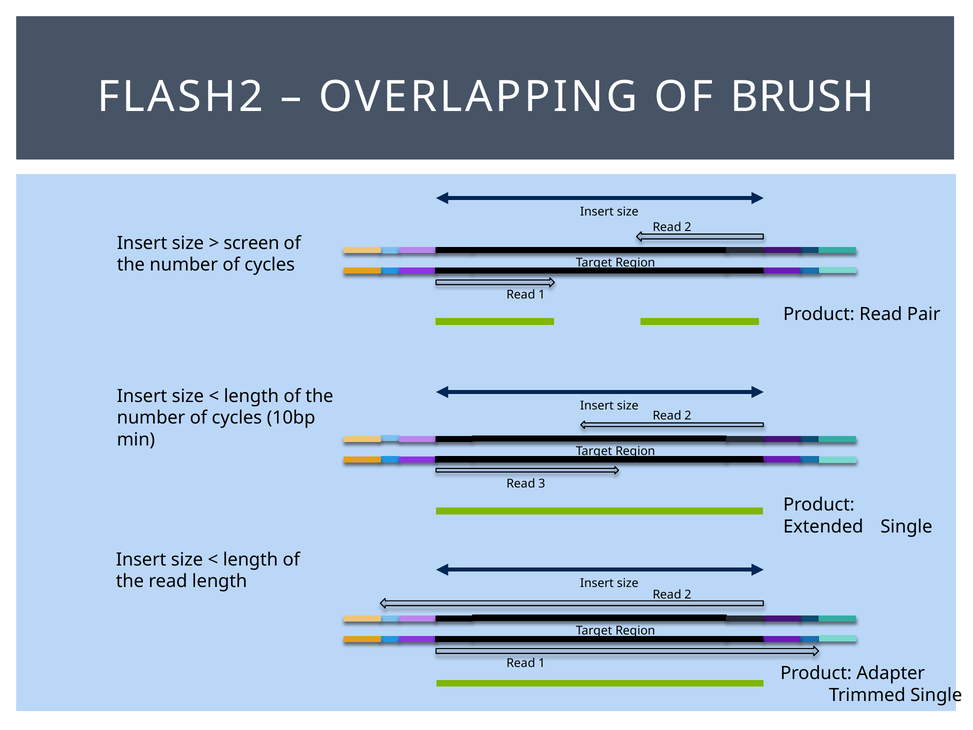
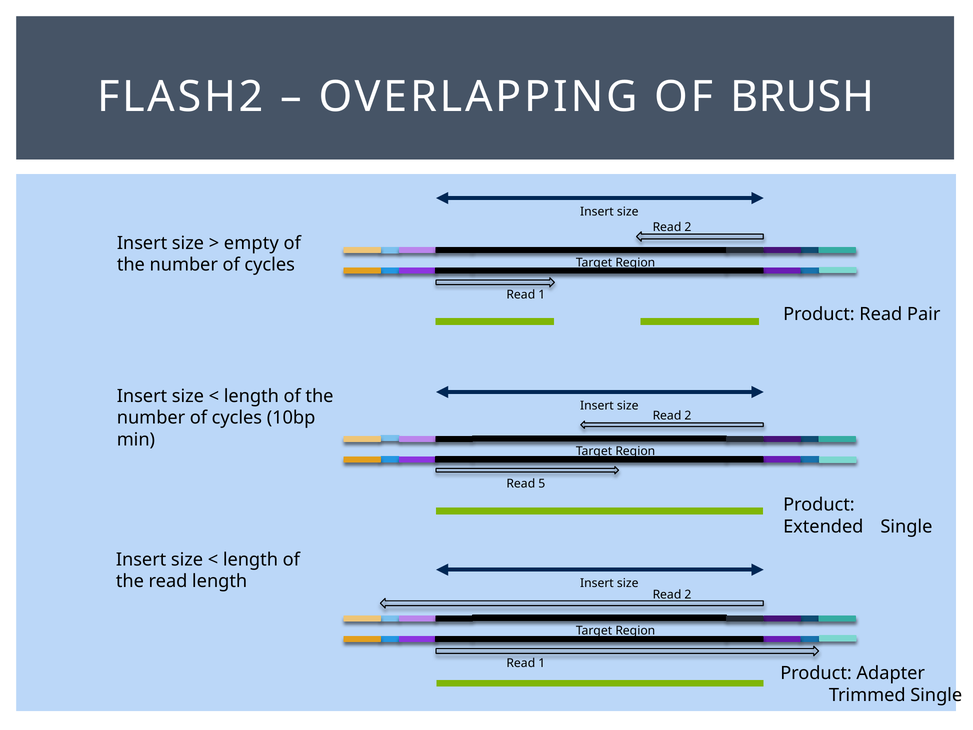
screen: screen -> empty (251, 243)
3: 3 -> 5 (542, 484)
